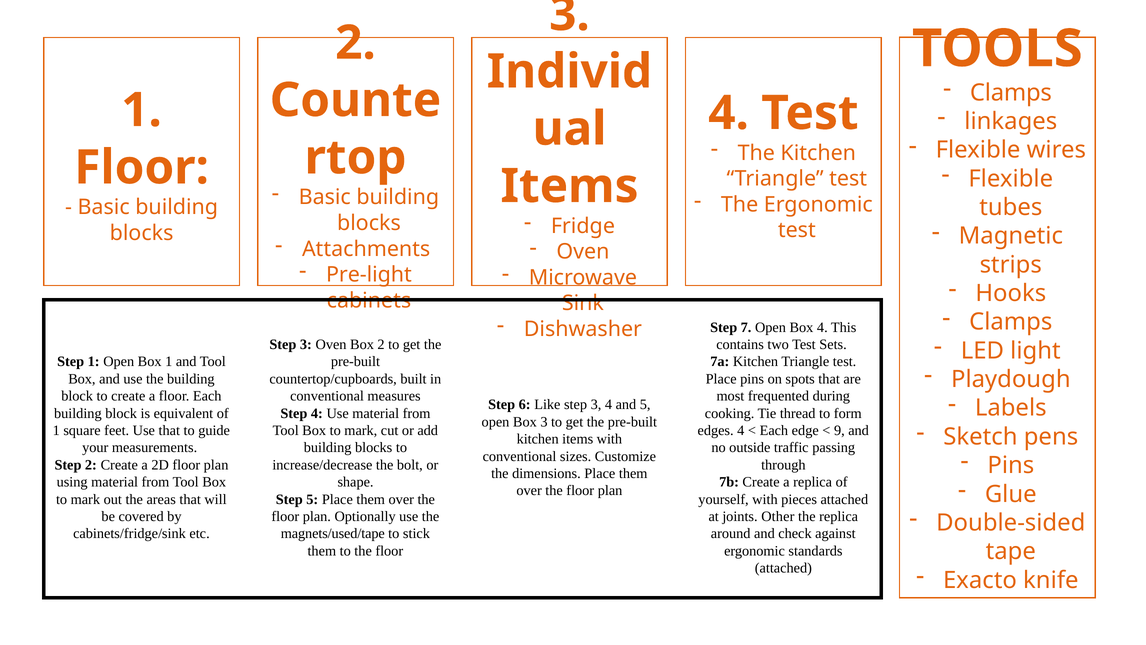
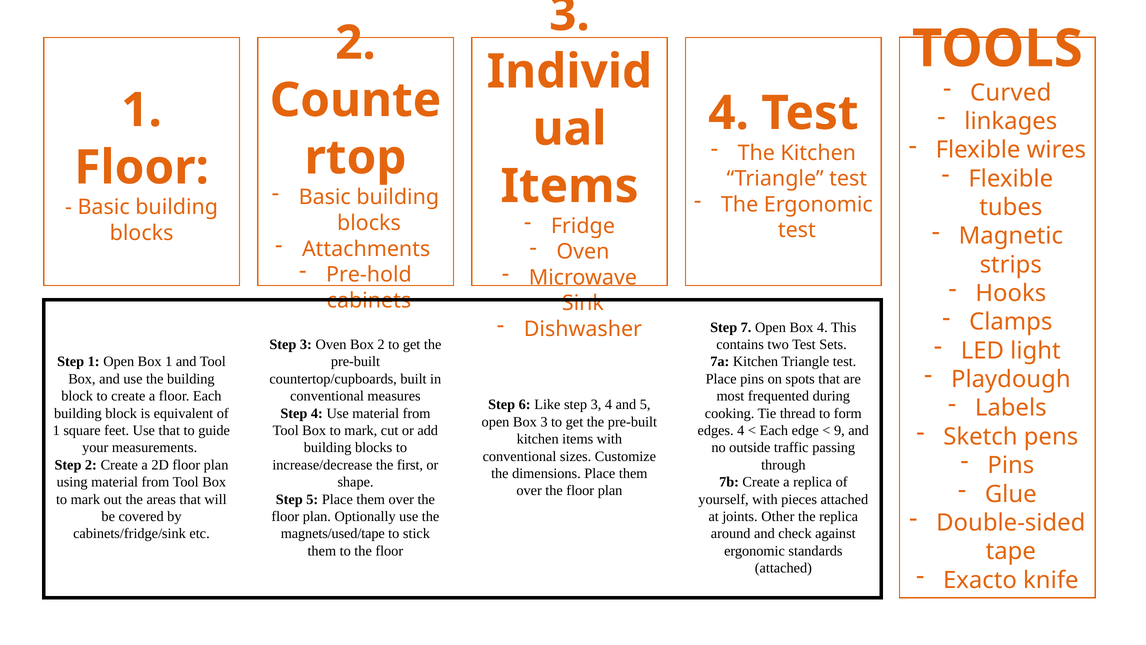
Clamps: Clamps -> Curved (1011, 93)
Pre-light: Pre-light -> Pre-hold (369, 275)
bolt: bolt -> first (410, 465)
